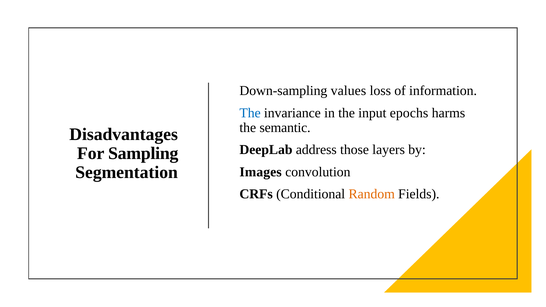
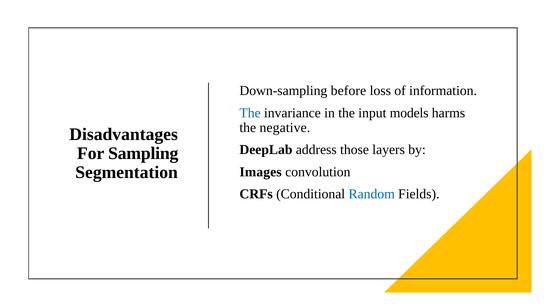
values: values -> before (348, 91)
epochs: epochs -> models (409, 113)
semantic: semantic -> negative (285, 128)
Random colour: orange -> blue (372, 194)
